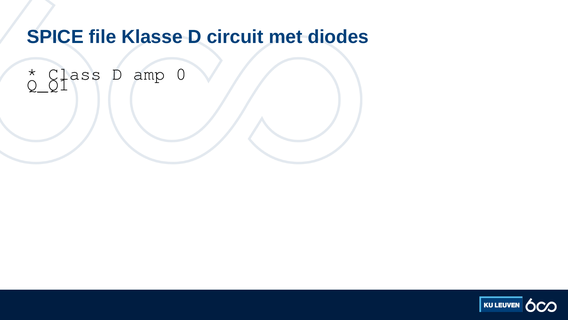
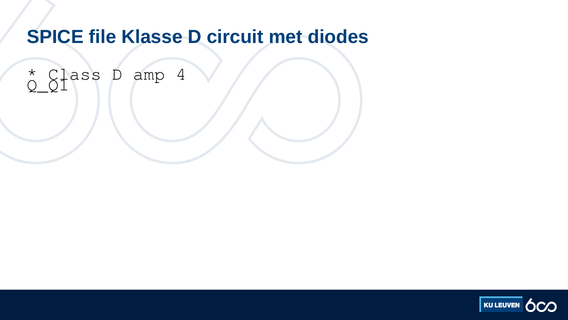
0: 0 -> 4 (181, 74)
